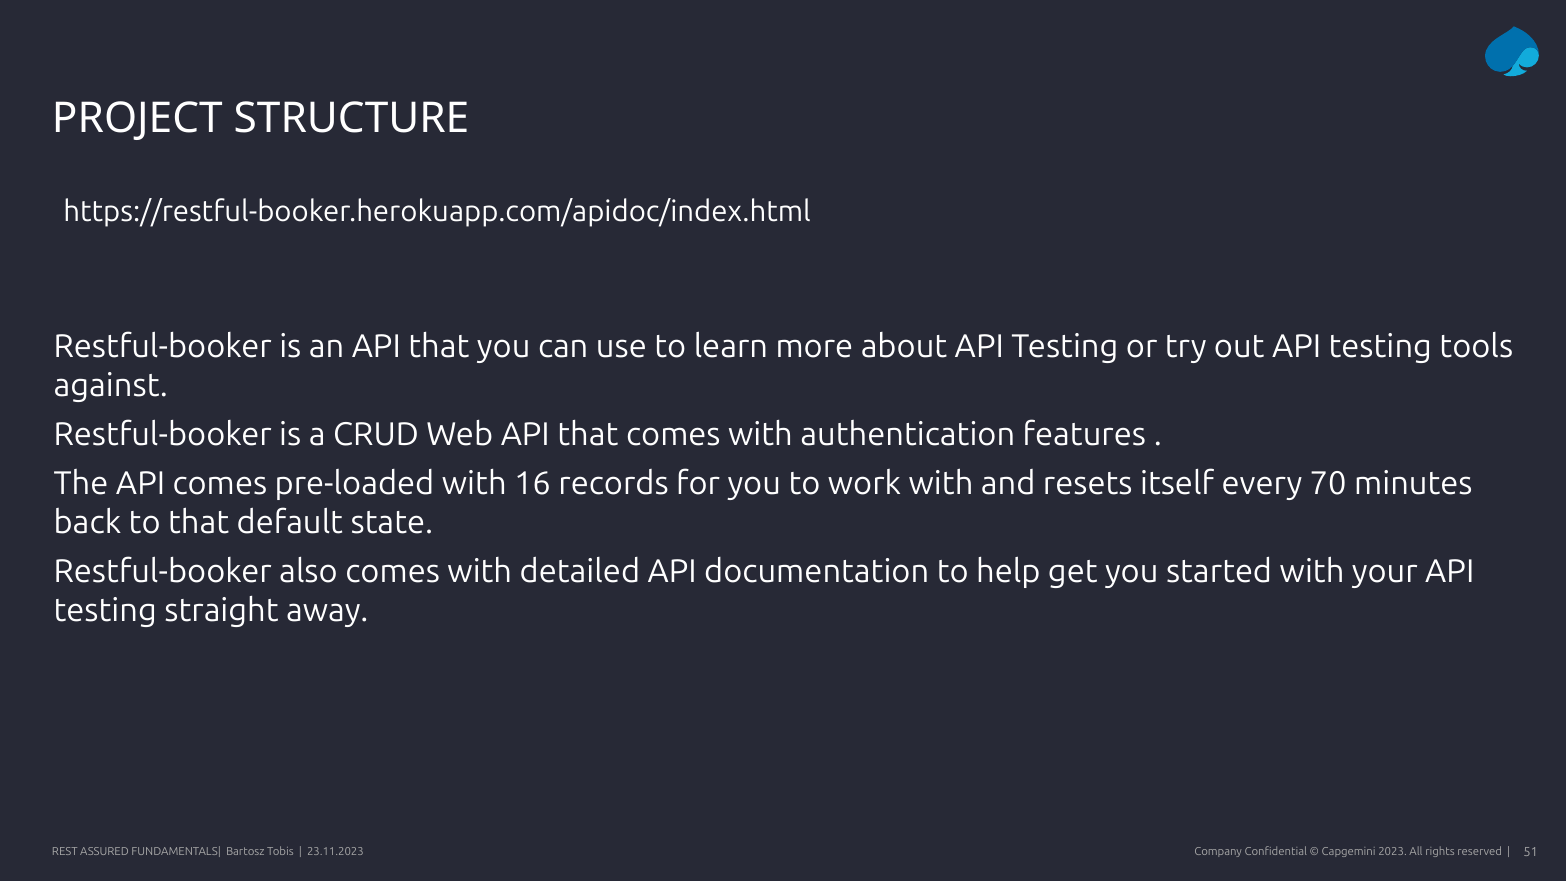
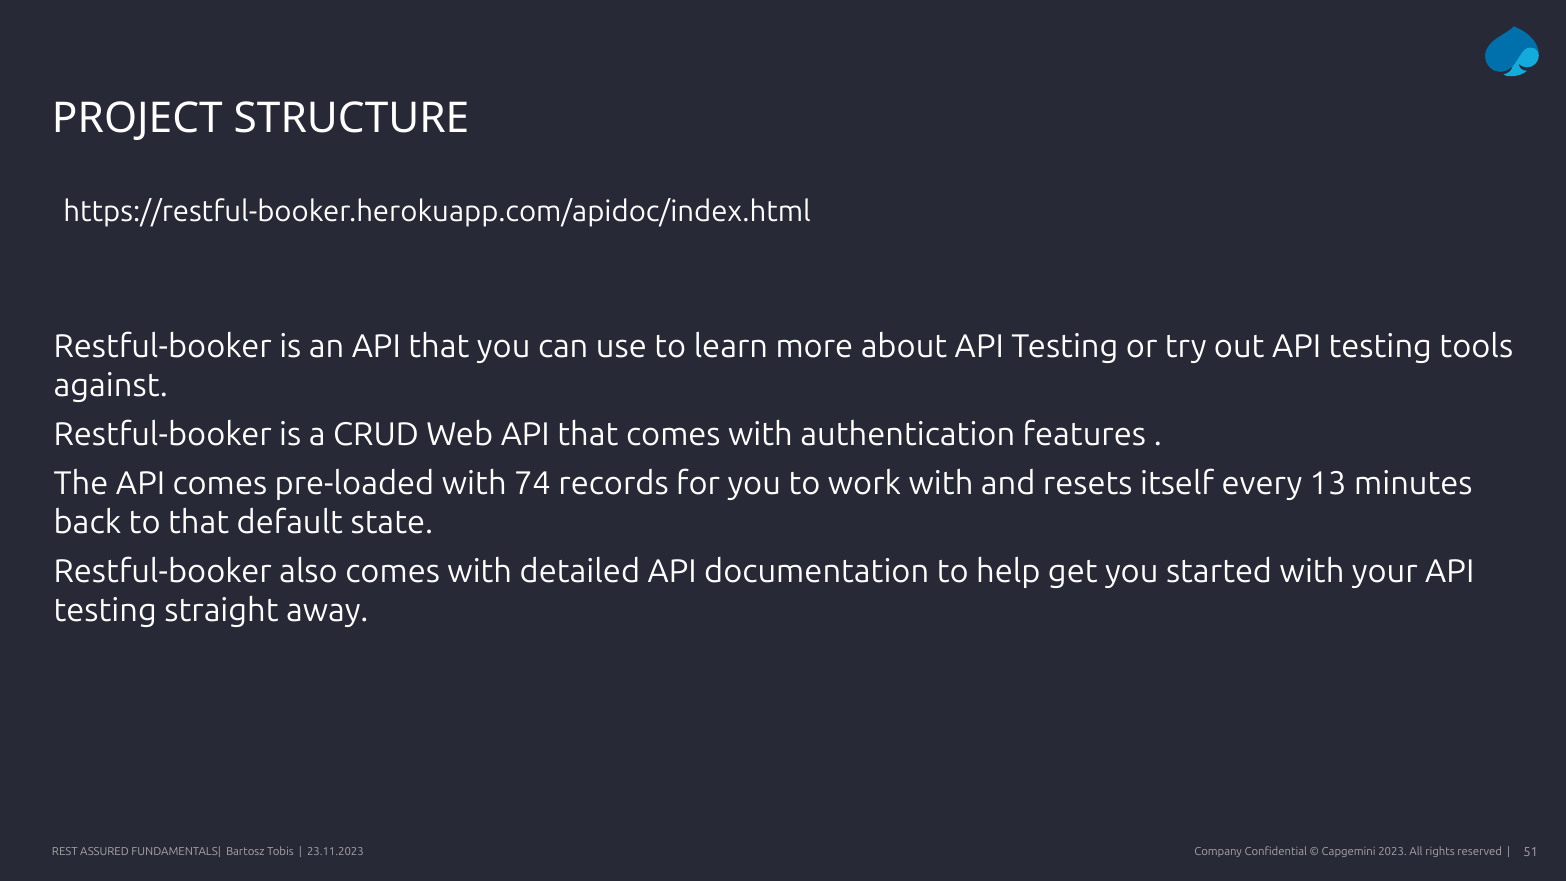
16: 16 -> 74 (532, 484)
70: 70 -> 13 (1328, 484)
